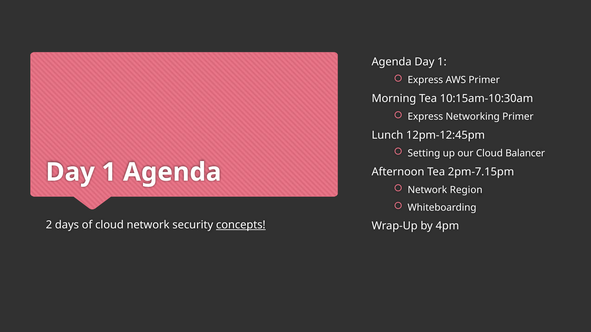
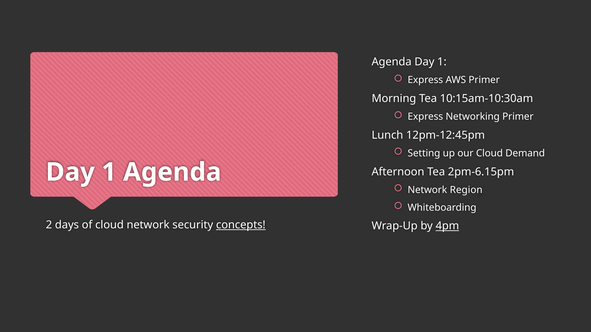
Balancer: Balancer -> Demand (525, 154)
2pm-7.15pm: 2pm-7.15pm -> 2pm-6.15pm (481, 172)
4pm underline: none -> present (447, 226)
